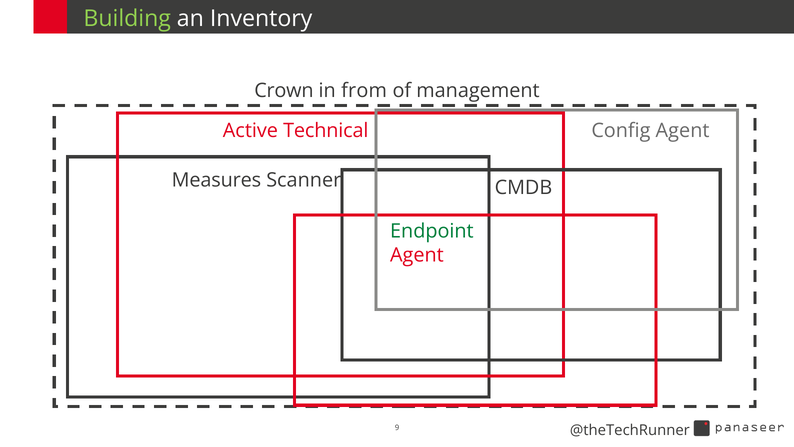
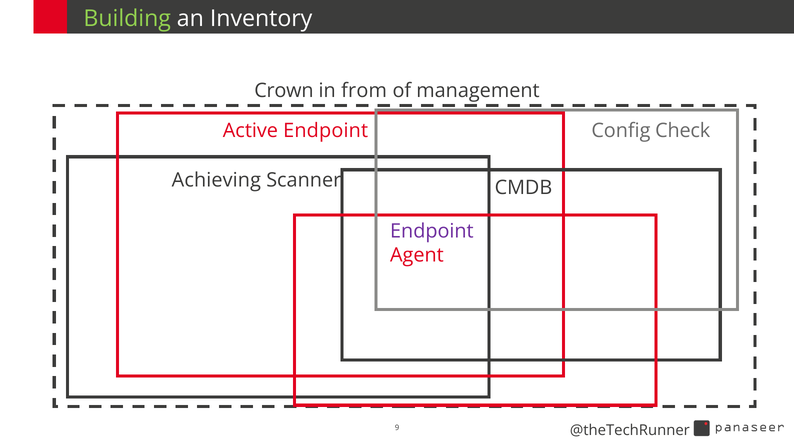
Active Technical: Technical -> Endpoint (326, 131)
Config Agent: Agent -> Check (683, 131)
Measures: Measures -> Achieving (216, 180)
Endpoint colour: green -> purple (432, 231)
